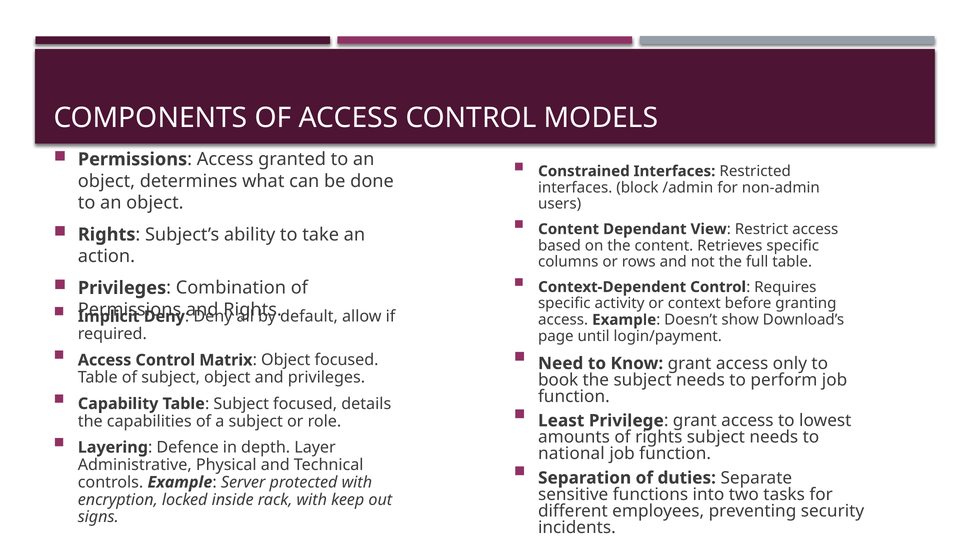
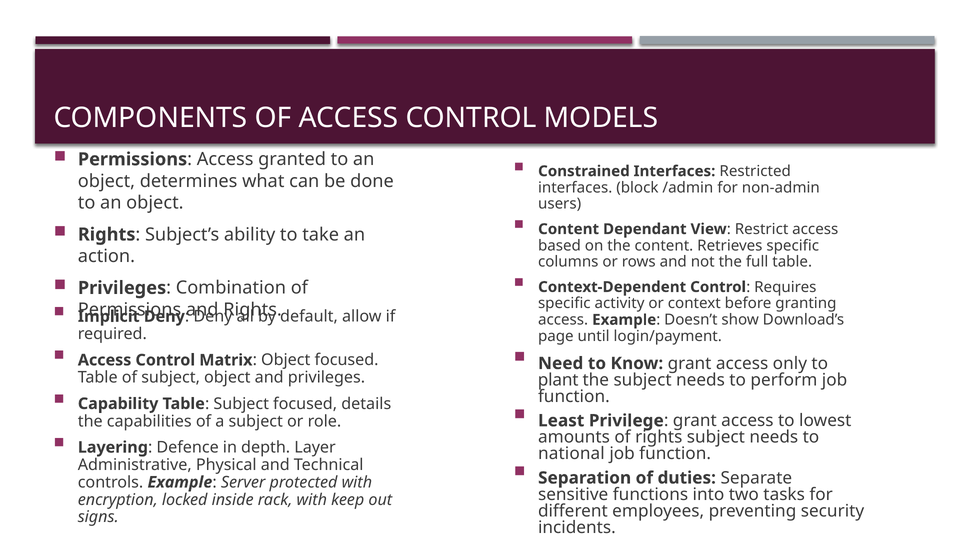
book: book -> plant (558, 380)
